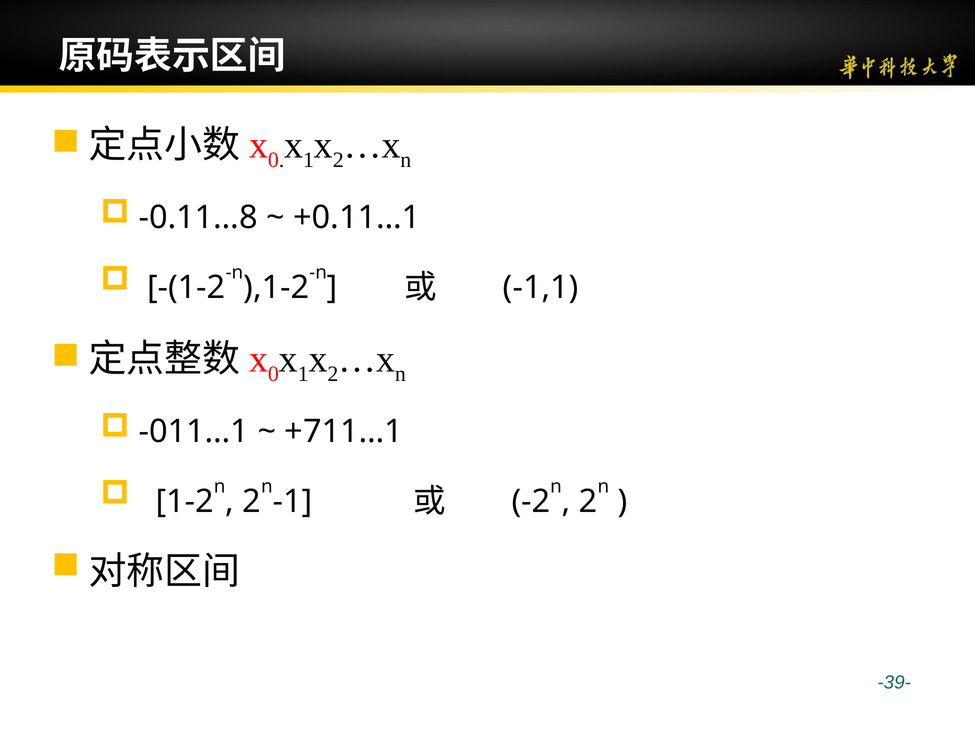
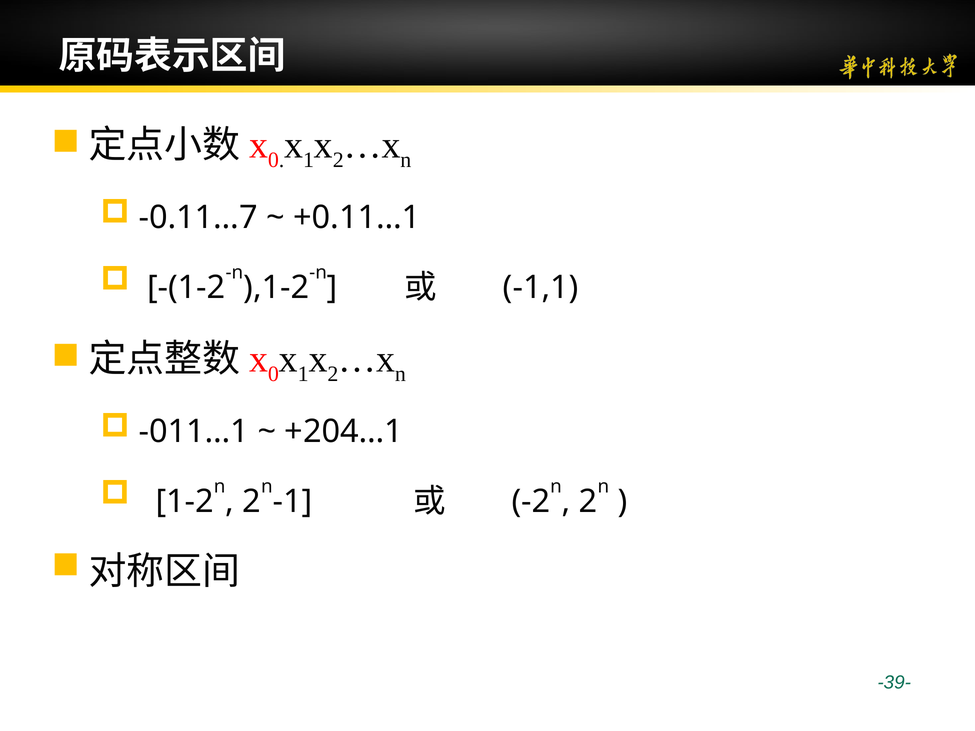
-0.11…8: -0.11…8 -> -0.11…7 (198, 217)
+711…1: +711…1 -> +204…1 (344, 431)
